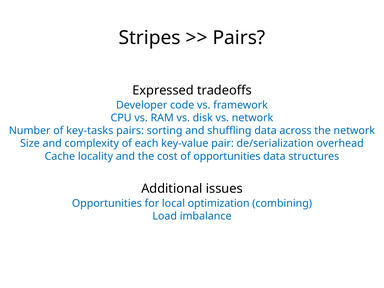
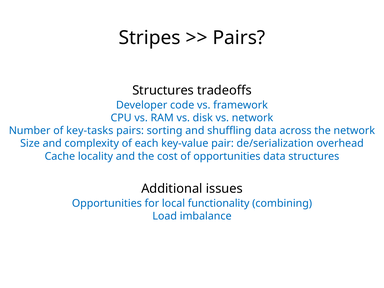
Expressed: Expressed -> Structures (163, 90)
optimization: optimization -> functionality (219, 203)
